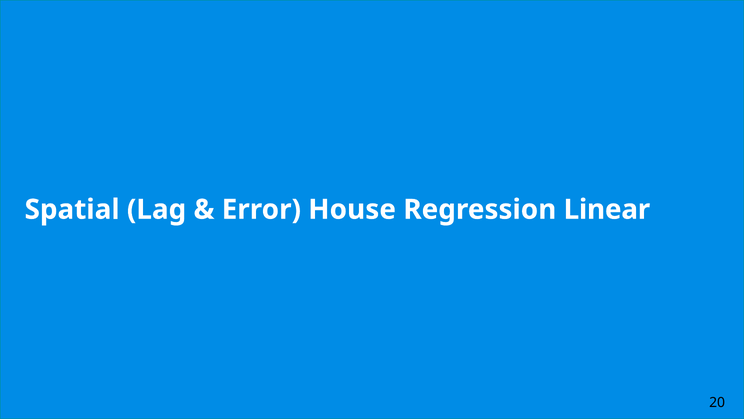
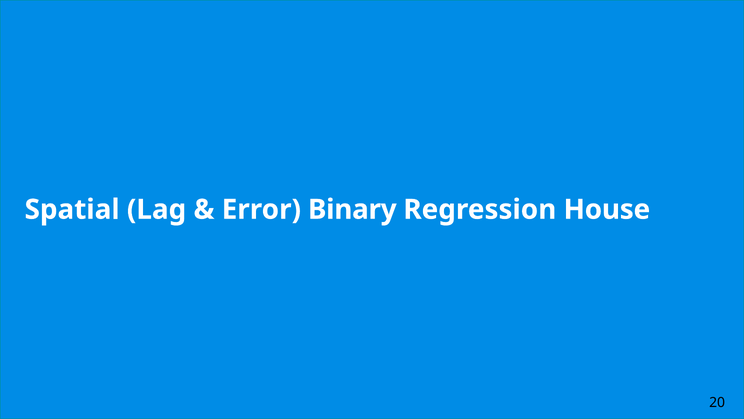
House: House -> Binary (352, 209)
Linear: Linear -> House (607, 209)
